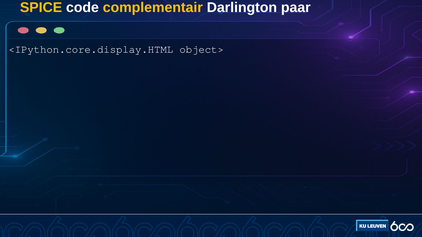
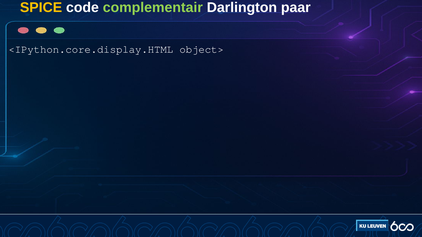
complementair colour: yellow -> light green (153, 8)
